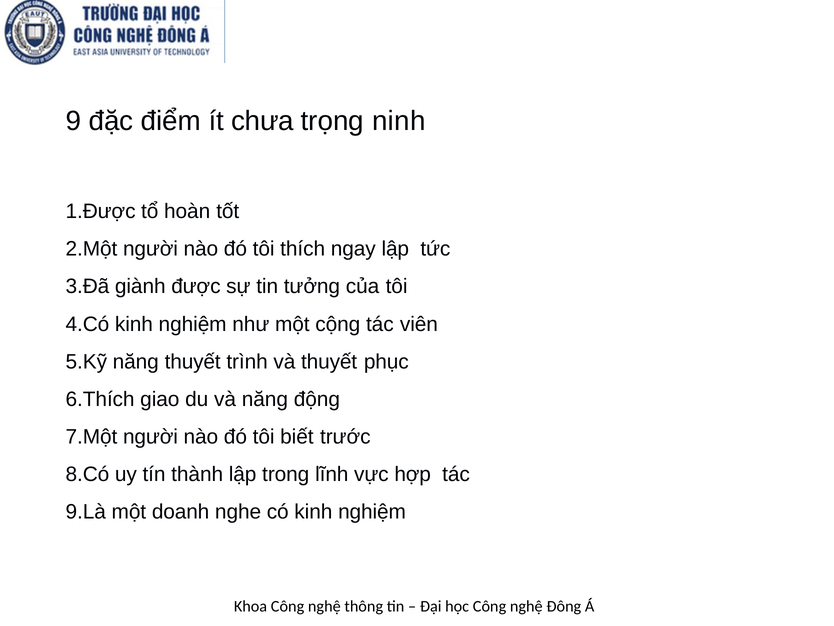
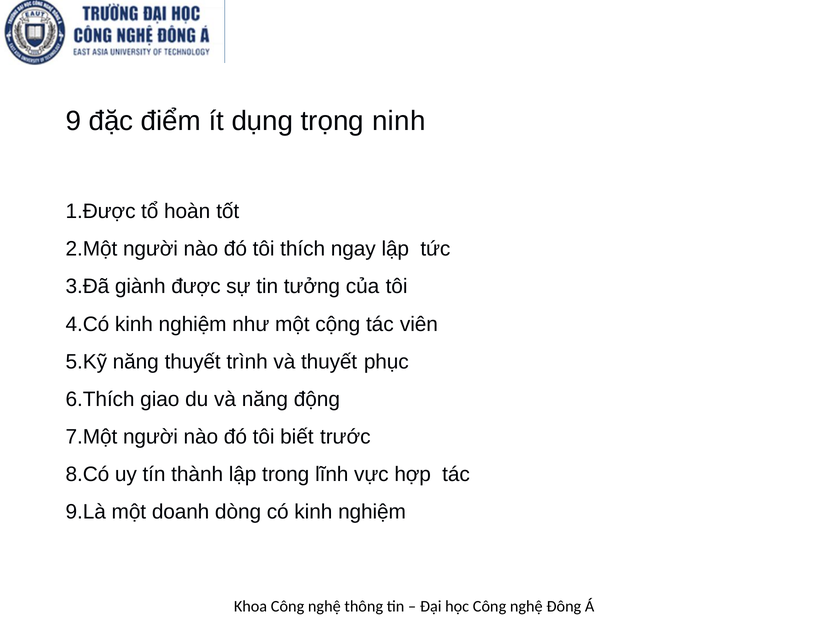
chưa: chưa -> dụng (262, 121)
nghe: nghe -> dòng (238, 512)
